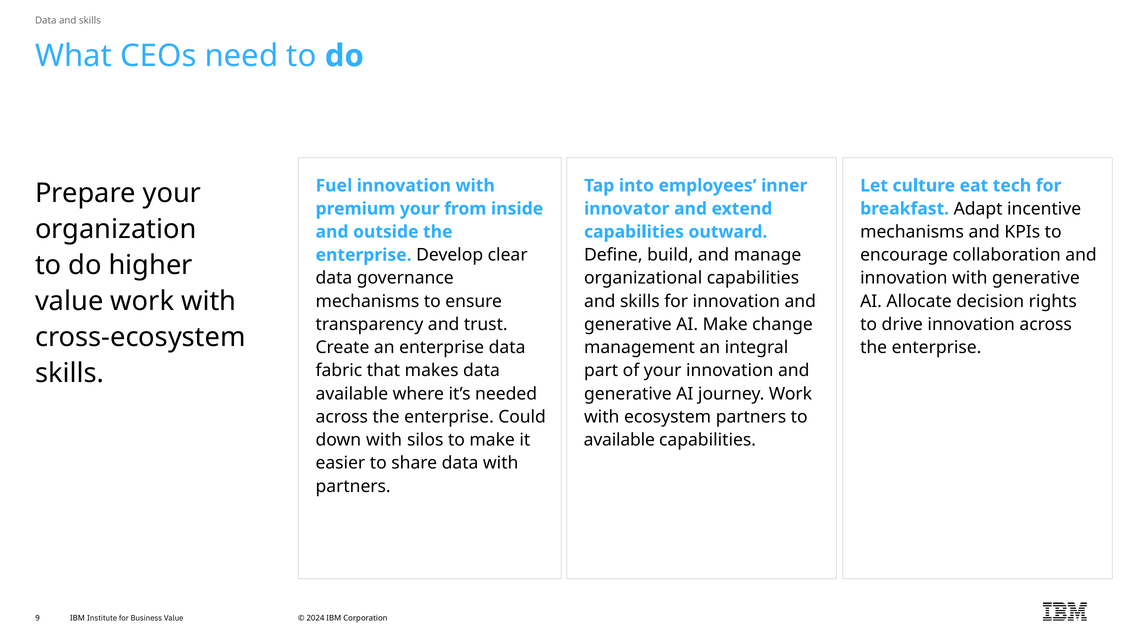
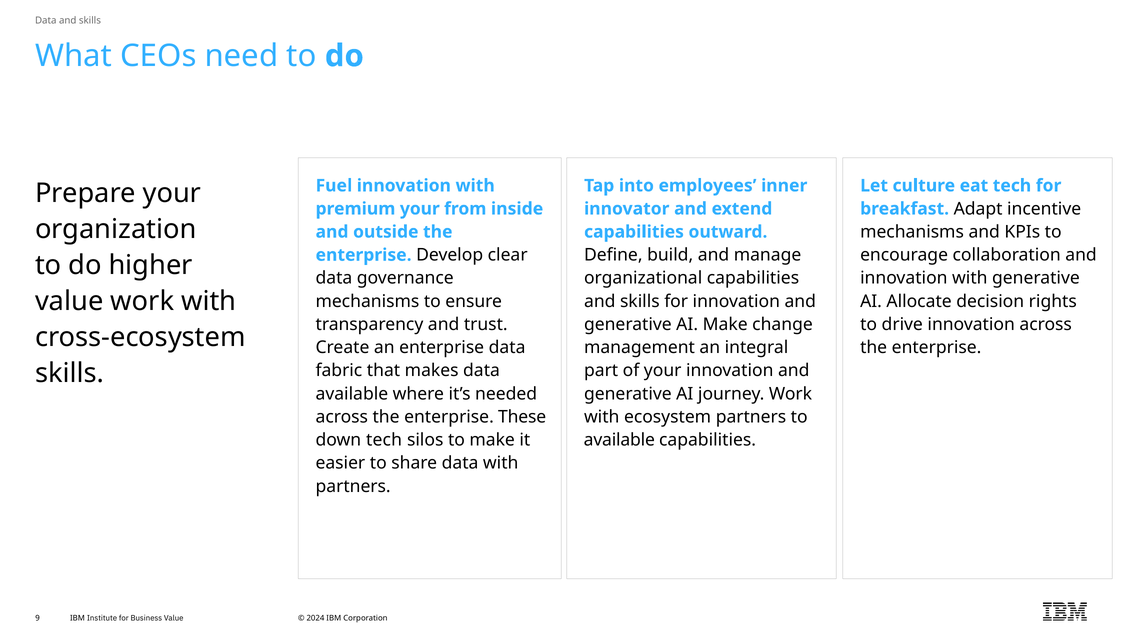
Could: Could -> These (522, 417)
down with: with -> tech (384, 440)
